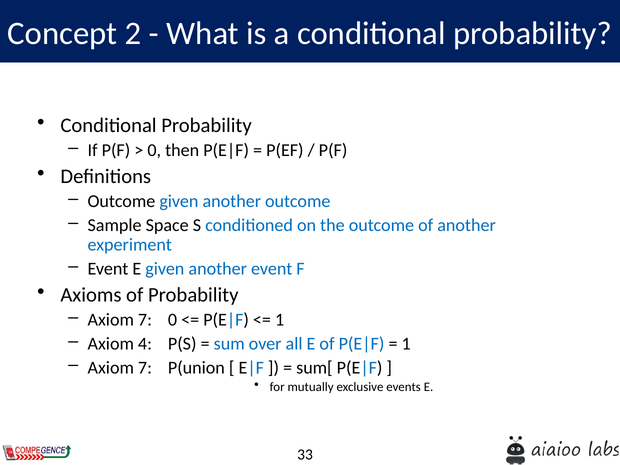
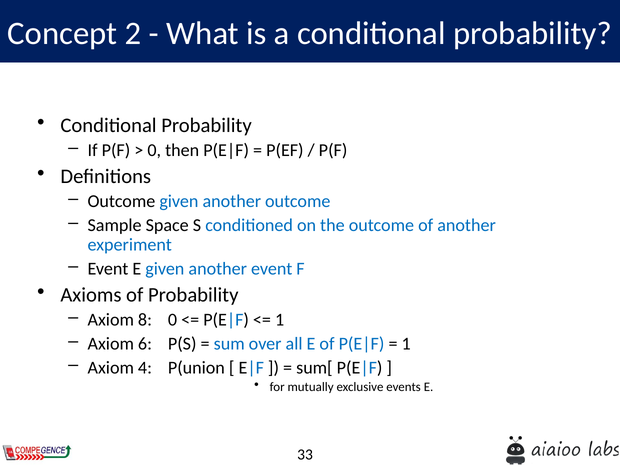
7: 7 -> 8 (145, 320)
4: 4 -> 6 (145, 344)
7: 7 -> 4 (145, 368)
